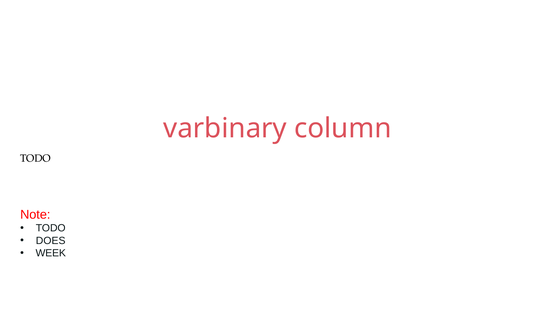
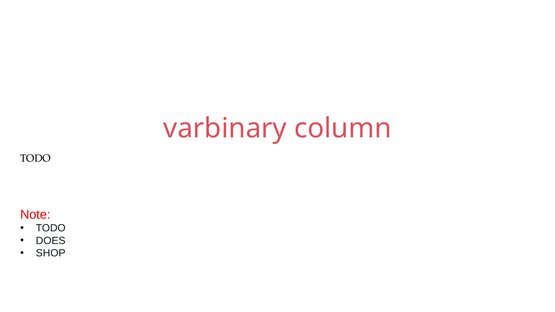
WEEK: WEEK -> SHOP (51, 253)
